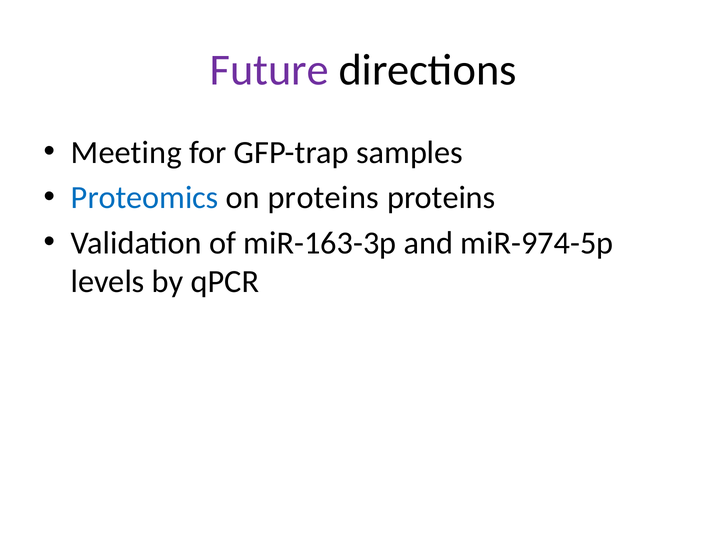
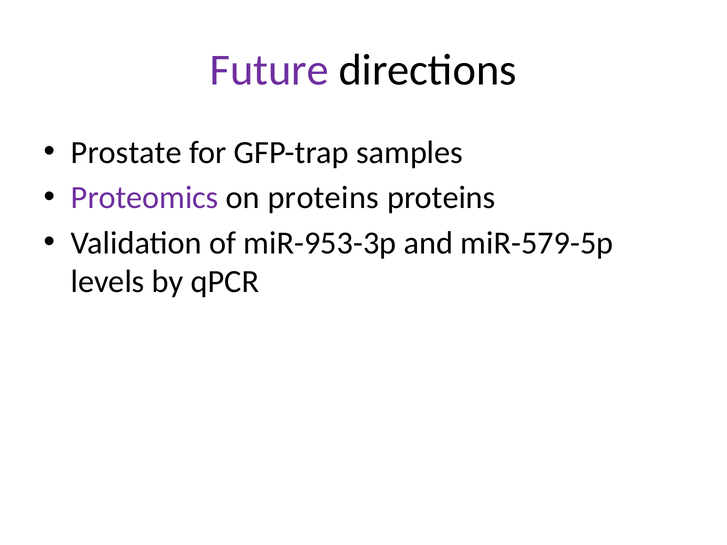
Meeting: Meeting -> Prostate (126, 153)
Proteomics colour: blue -> purple (145, 198)
miR-163-3p: miR-163-3p -> miR-953-3p (320, 243)
miR-974-5p: miR-974-5p -> miR-579-5p (537, 243)
